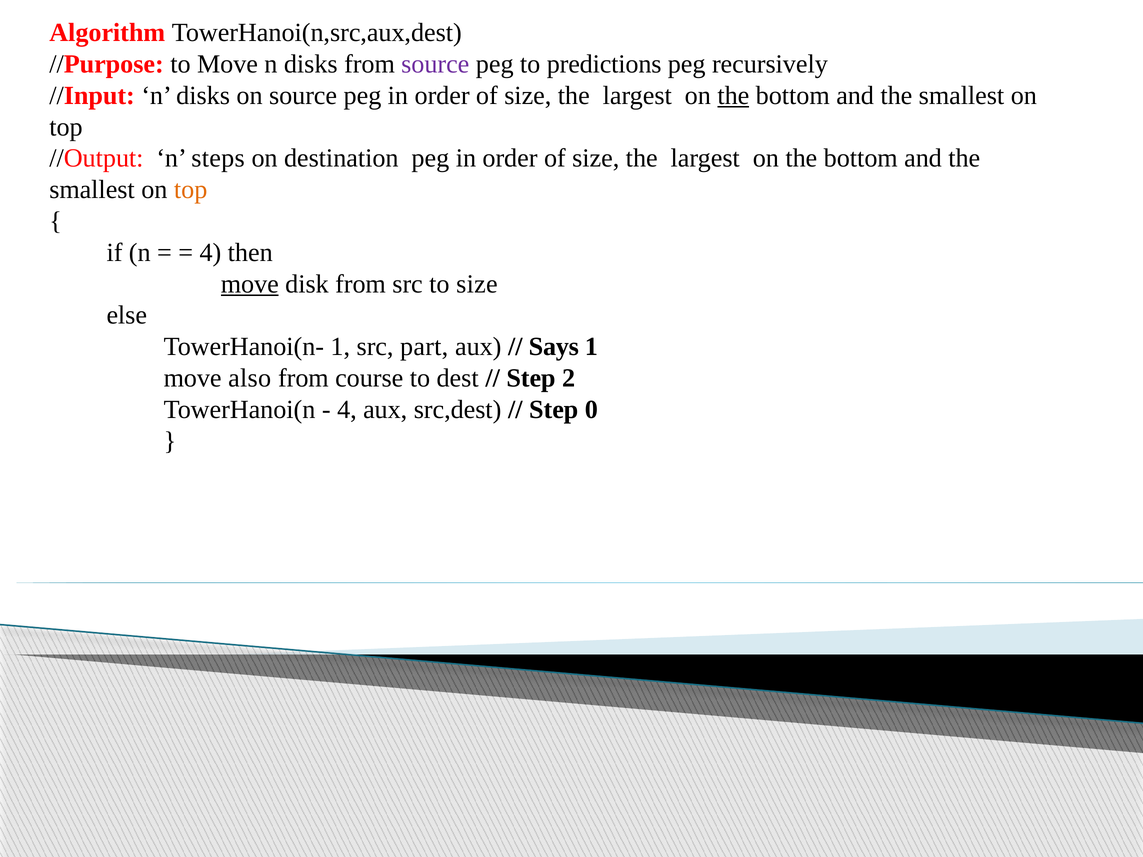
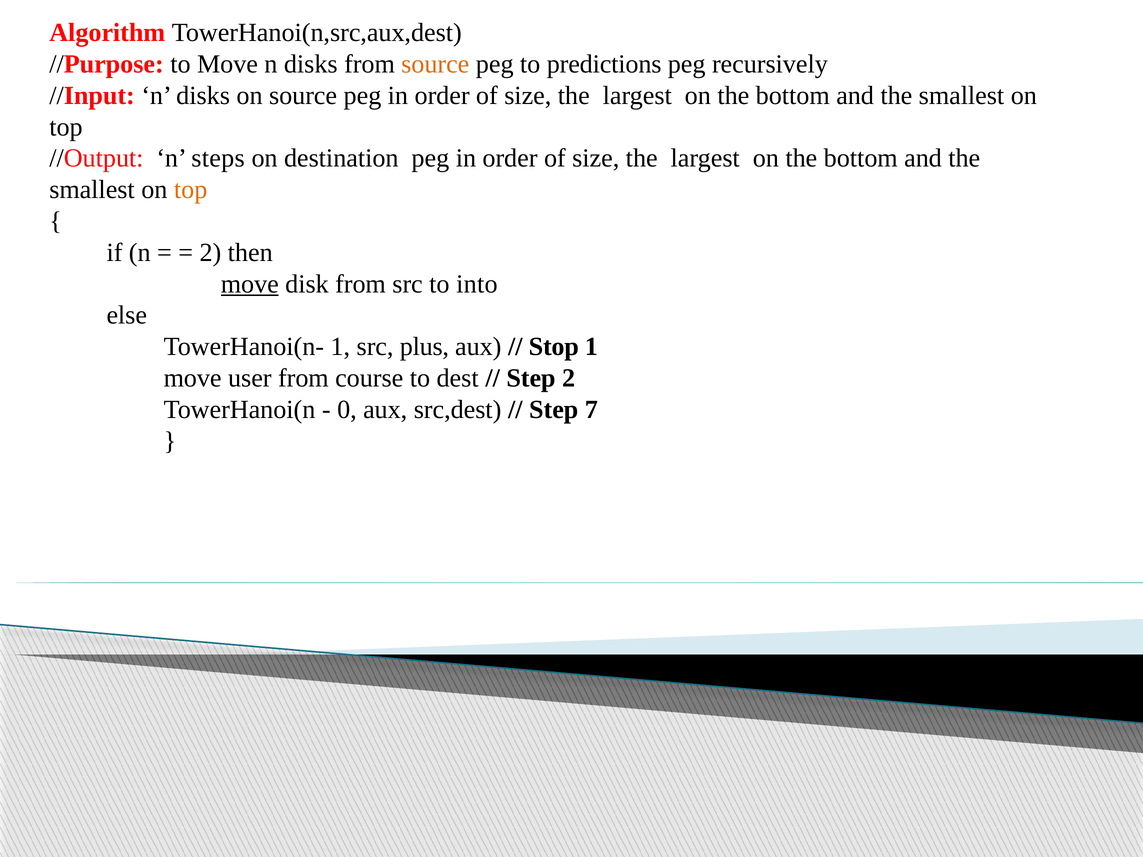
source colour: purple -> orange (435, 64)
the underline: present -> none (733, 95)
4: 4 -> 2 (210, 253)
to size: size -> into (477, 284)
part: part -> plus (424, 347)
Says: Says -> Stop (554, 347)
also: also -> user (250, 378)
4: 4 -> 0 (347, 410)
0: 0 -> 7 (591, 410)
